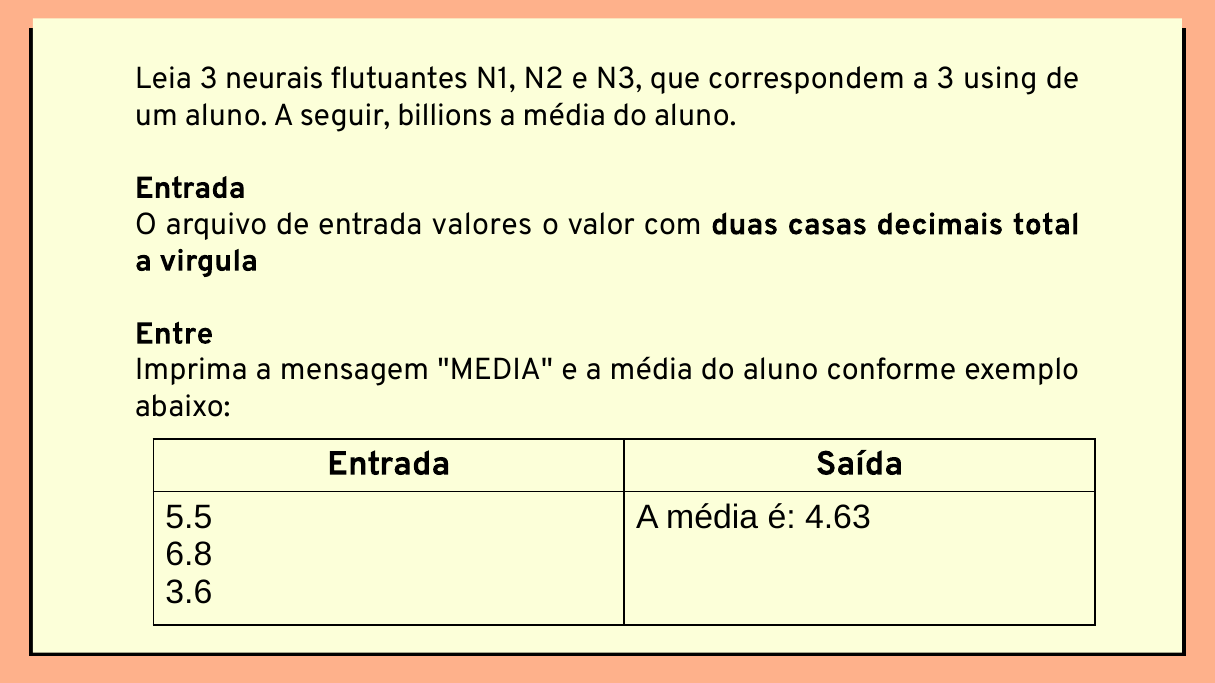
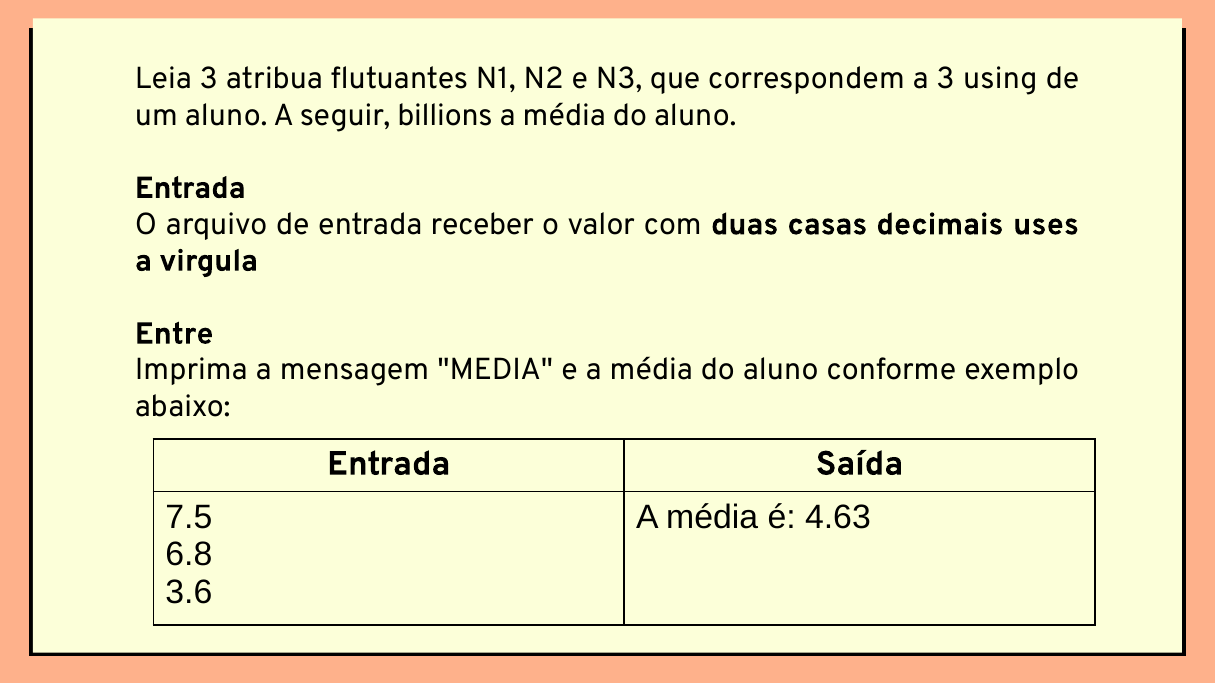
neurais: neurais -> atribua (274, 79)
valores: valores -> receber (482, 224)
total: total -> uses (1046, 224)
5.5: 5.5 -> 7.5 (189, 517)
